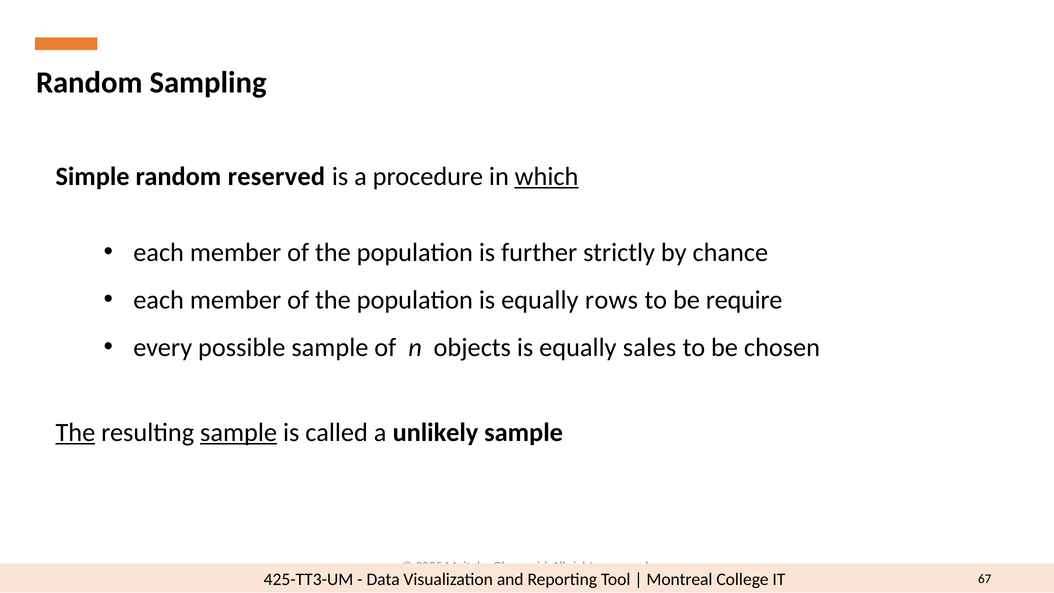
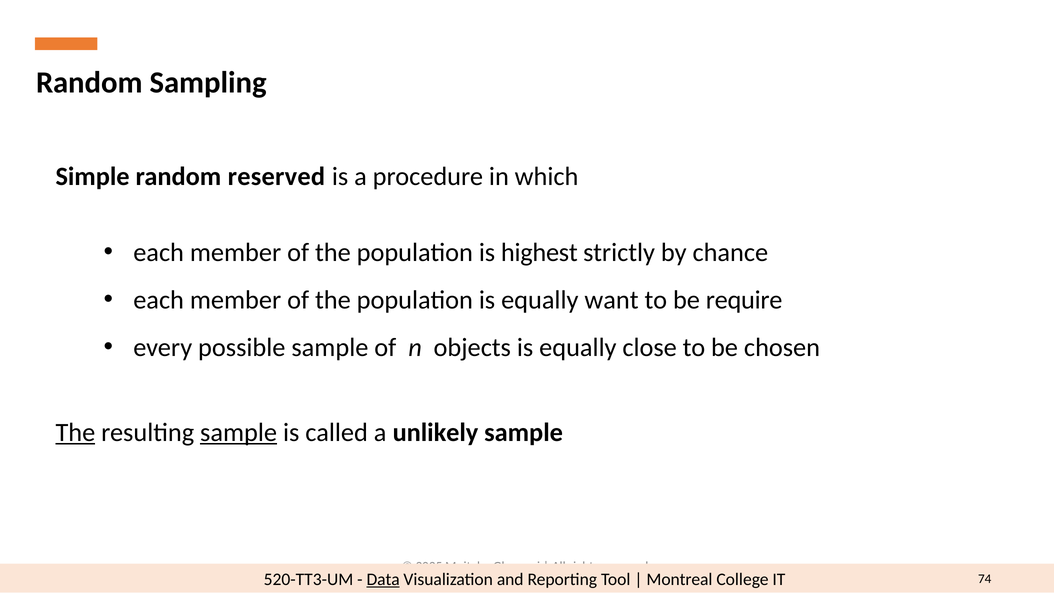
which underline: present -> none (547, 176)
further: further -> highest (539, 253)
rows: rows -> want (612, 300)
sales: sales -> close (650, 347)
425-TT3-UM: 425-TT3-UM -> 520-TT3-UM (308, 579)
Data underline: none -> present (383, 579)
67: 67 -> 74 (985, 579)
